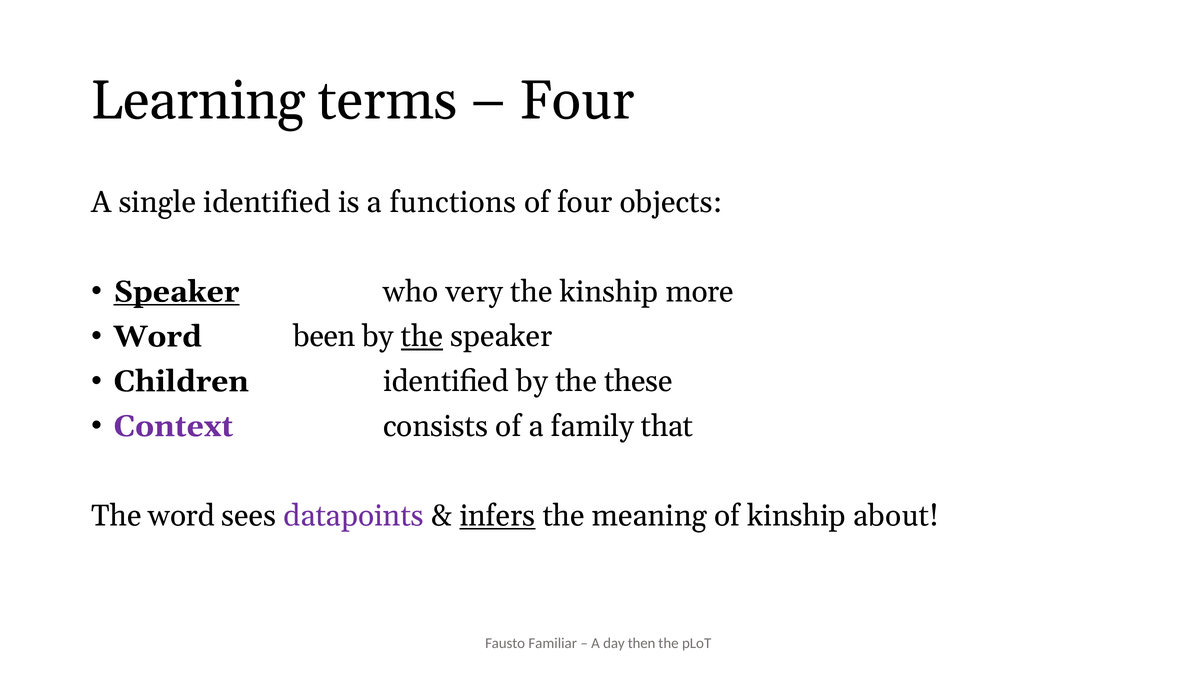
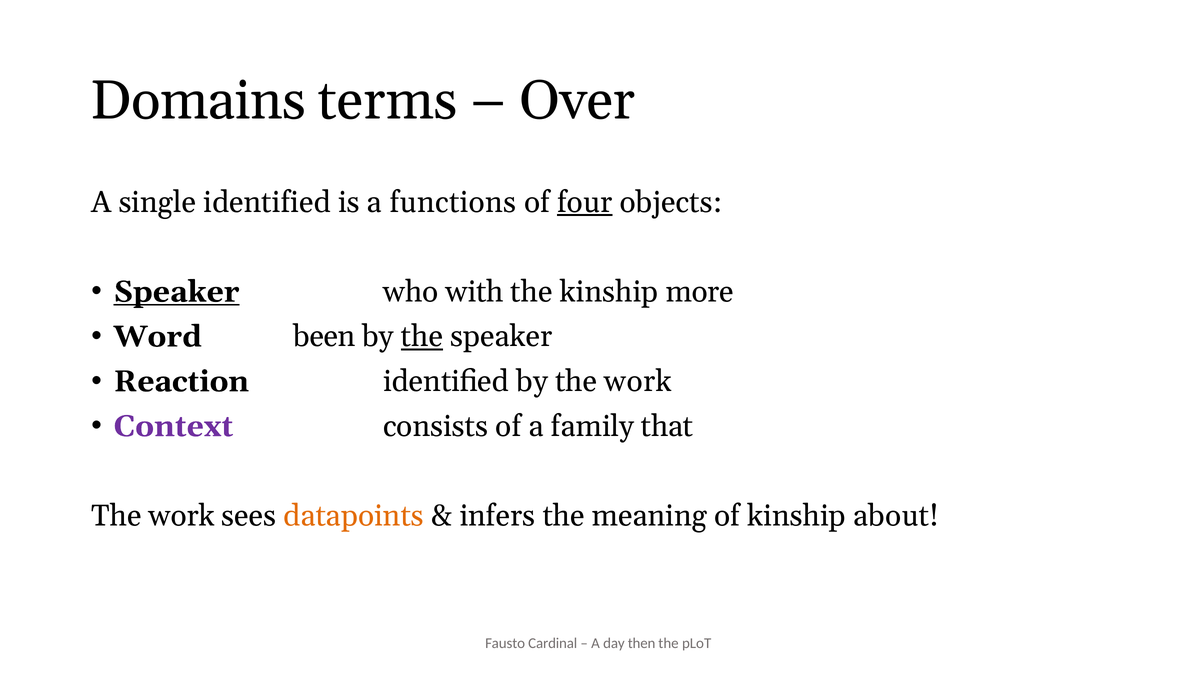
Learning: Learning -> Domains (198, 101)
Four: Four -> Over (577, 101)
four underline: none -> present (585, 202)
very: very -> with (475, 291)
Children: Children -> Reaction (181, 381)
by the these: these -> work (638, 381)
word: word -> work (182, 515)
datapoints colour: purple -> orange (354, 515)
infers underline: present -> none (497, 515)
Familiar: Familiar -> Cardinal (553, 643)
